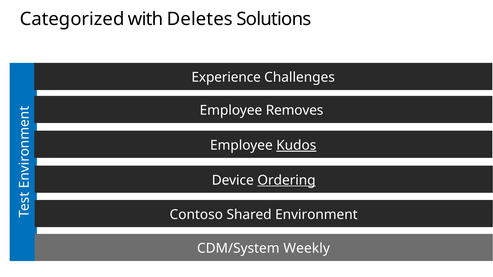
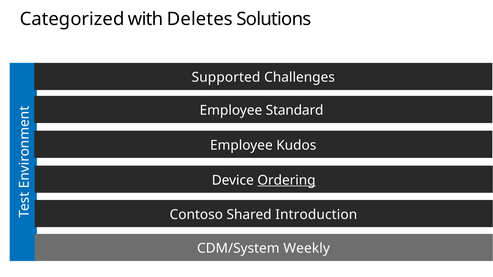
Experience: Experience -> Supported (226, 77)
Removes: Removes -> Standard (295, 110)
Kudos underline: present -> none (296, 145)
Environment: Environment -> Introduction (316, 215)
